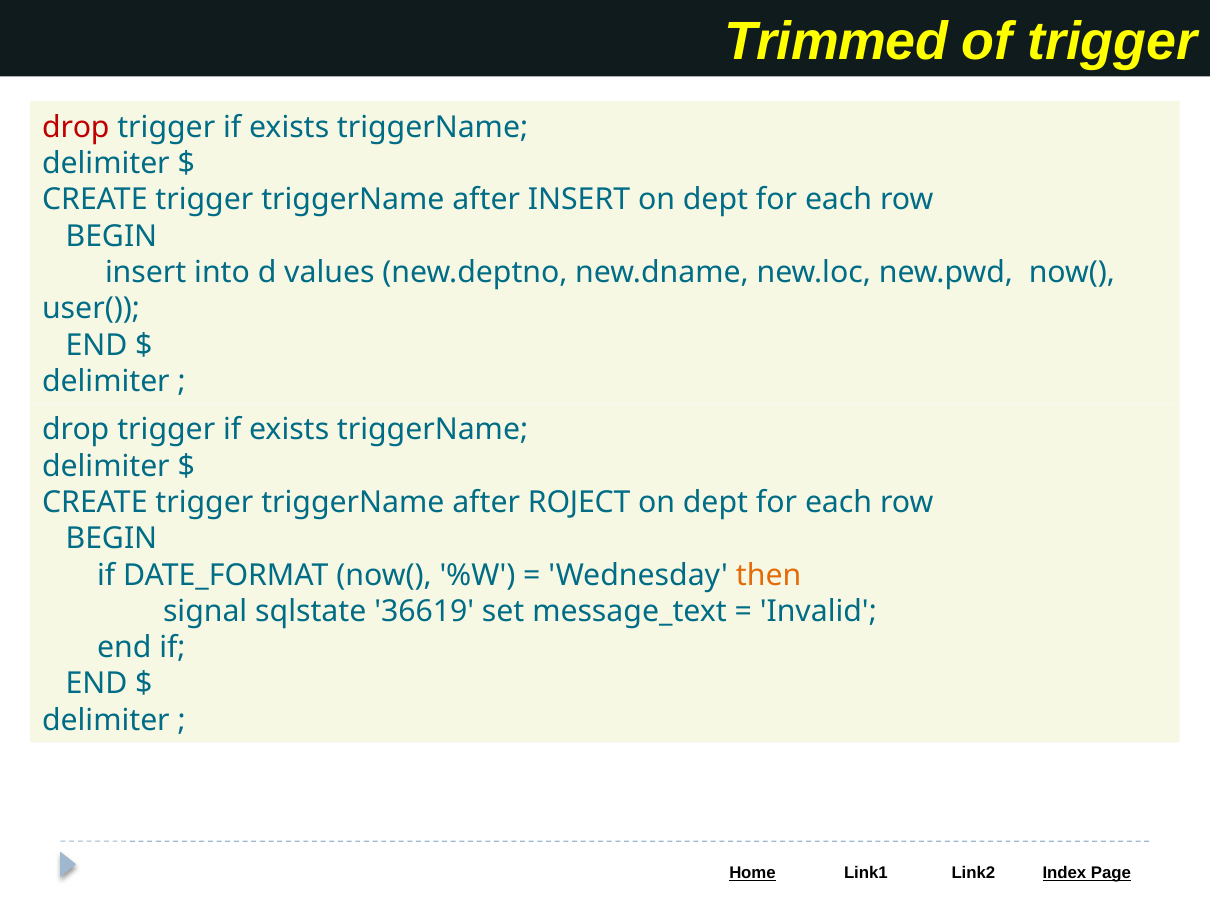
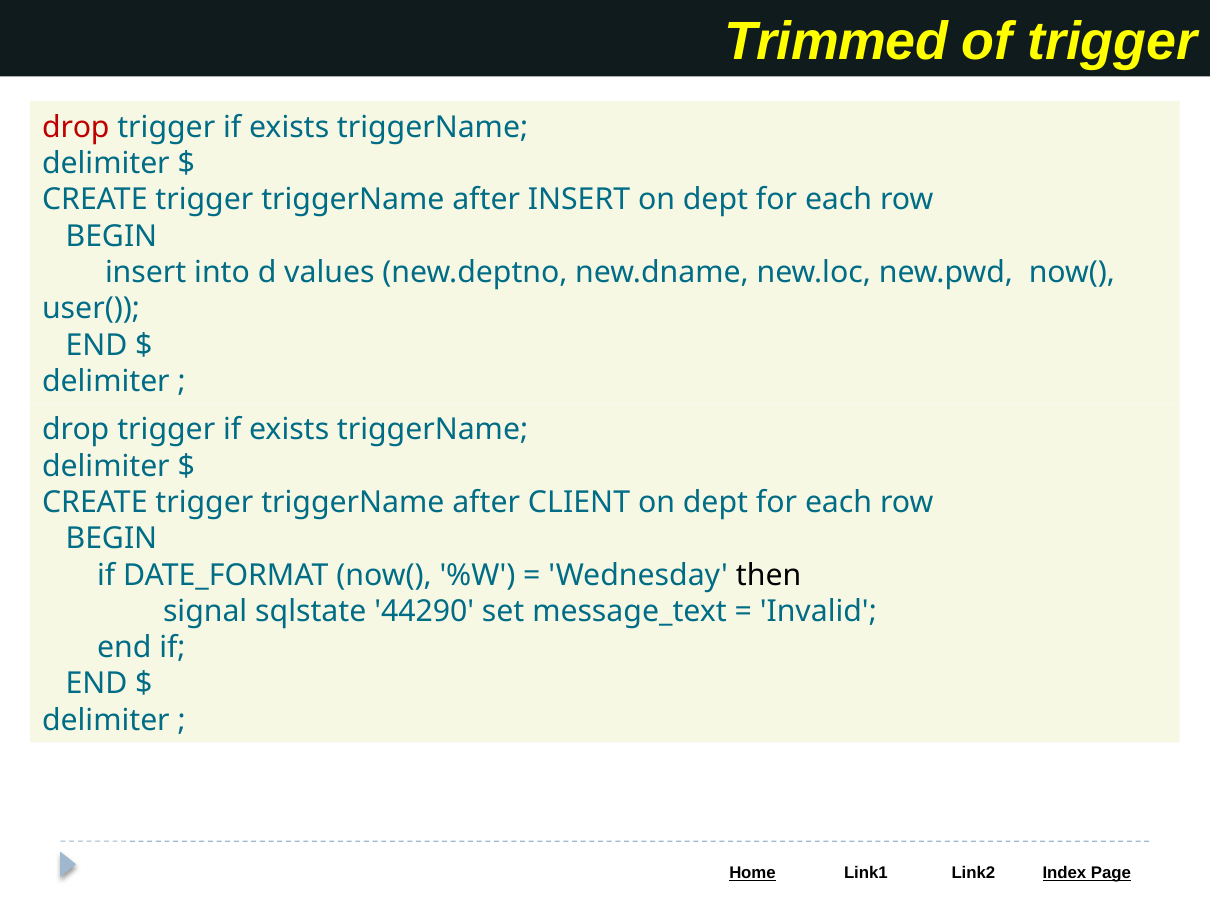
ROJECT: ROJECT -> CLIENT (579, 502)
then colour: orange -> black (769, 575)
36619: 36619 -> 44290 (424, 611)
